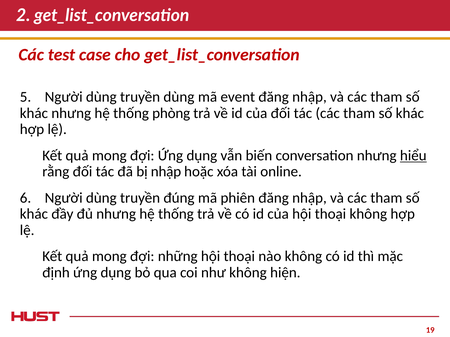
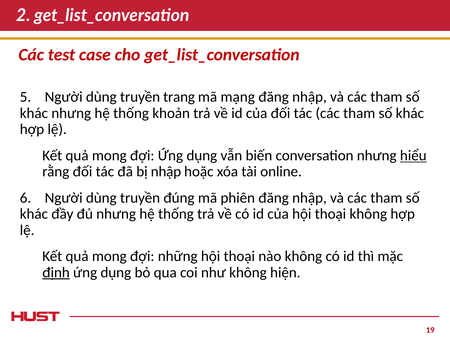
truyền dùng: dùng -> trang (179, 97)
event: event -> mạng (238, 97)
phòng: phòng -> khoản (171, 113)
định underline: none -> present (56, 273)
